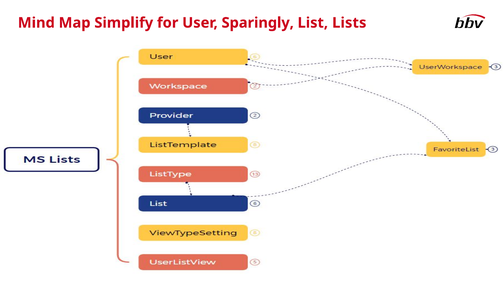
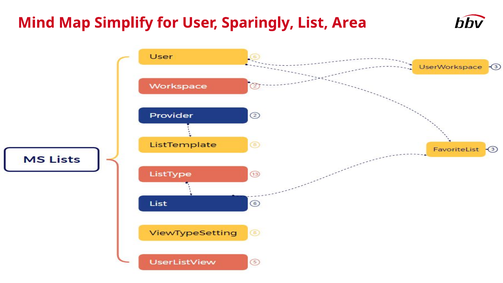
Lists: Lists -> Area (349, 23)
